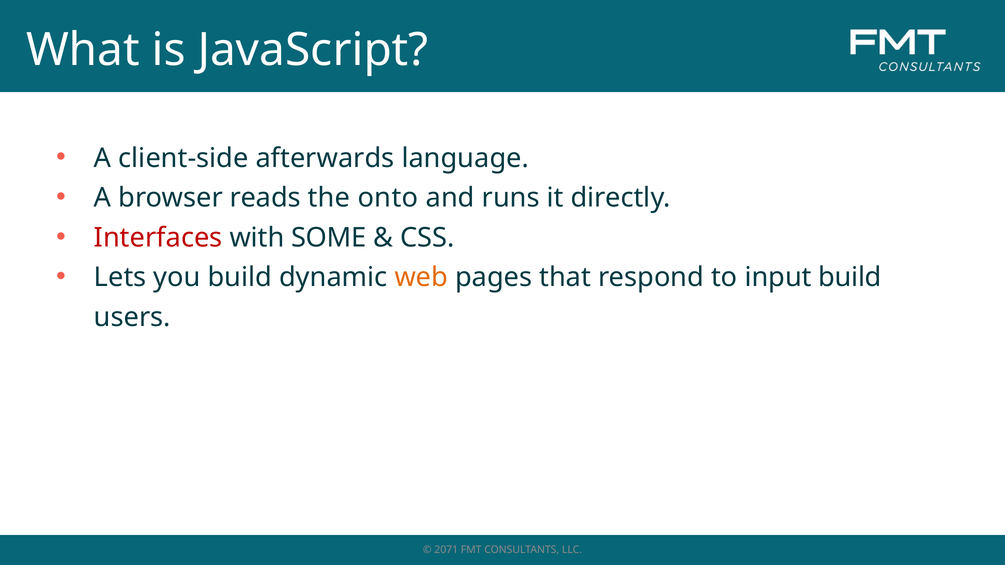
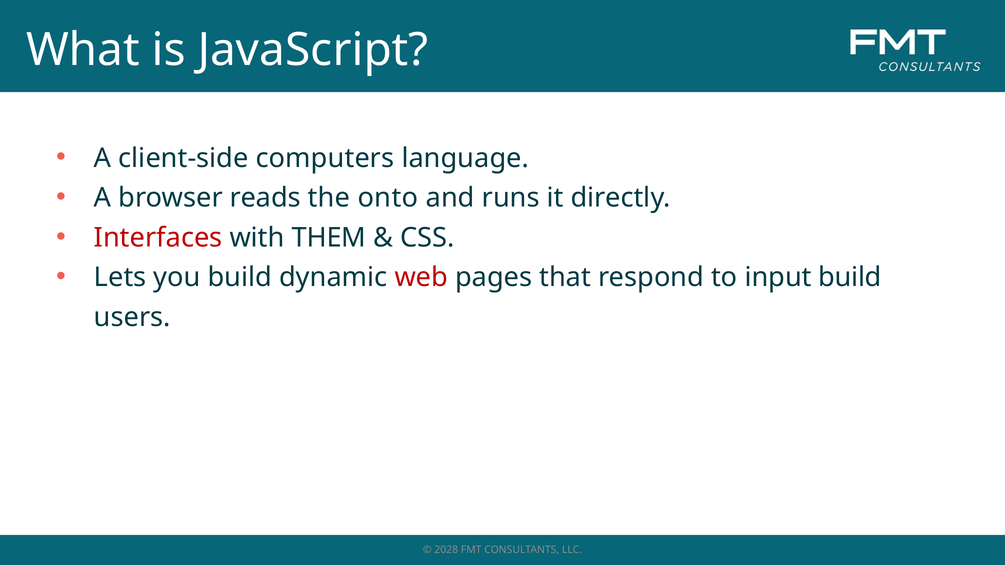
afterwards: afterwards -> computers (325, 158)
SOME: SOME -> THEM (329, 238)
web colour: orange -> red (421, 278)
2071: 2071 -> 2028 (446, 550)
